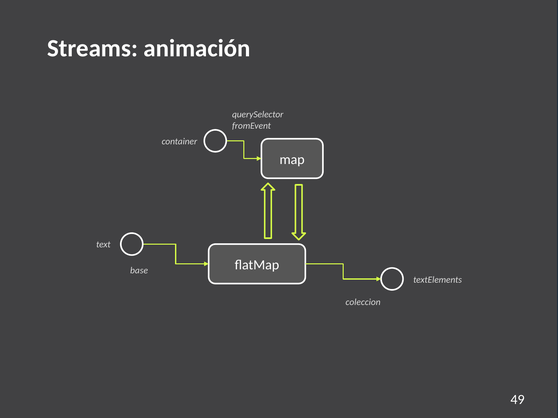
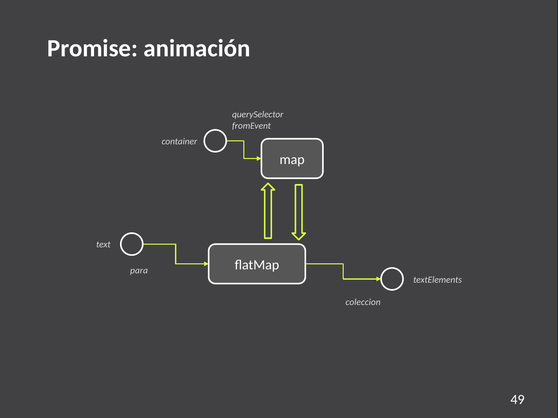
Streams: Streams -> Promise (93, 48)
base: base -> para (139, 271)
